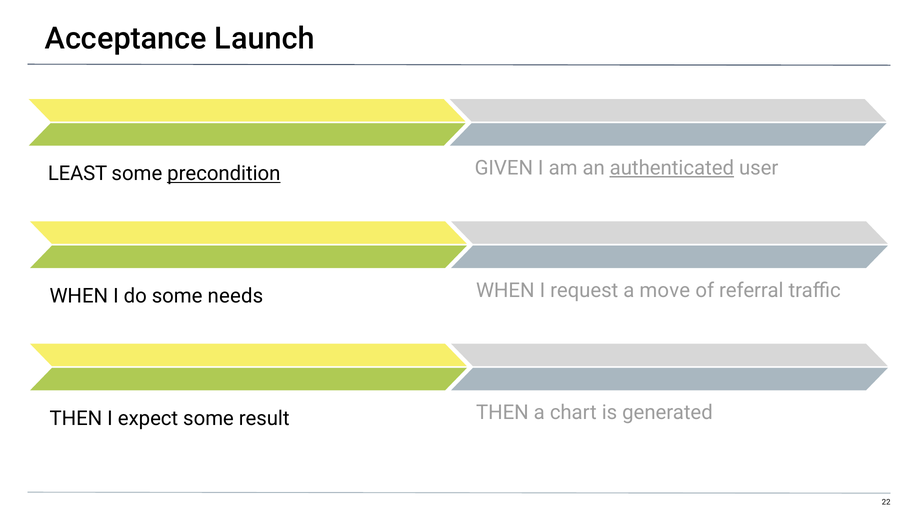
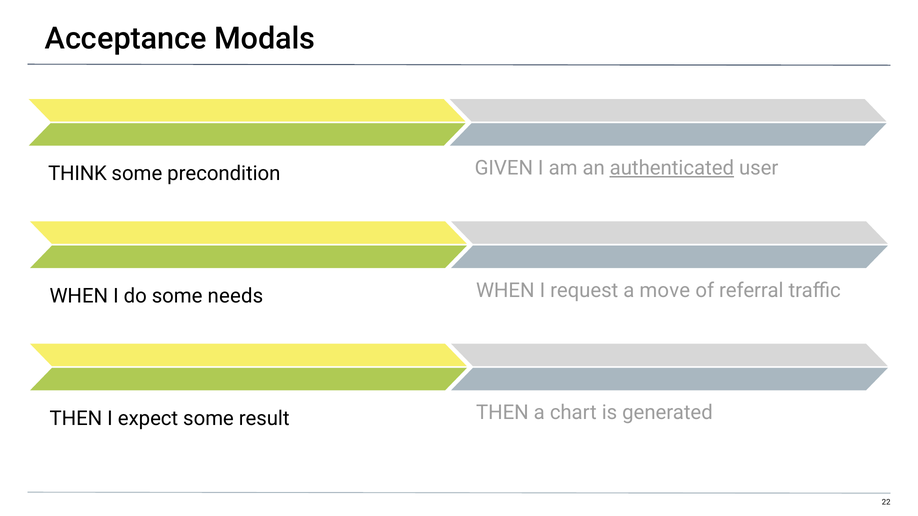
Launch: Launch -> Modals (265, 39)
LEAST: LEAST -> THINK (78, 174)
precondition underline: present -> none (224, 174)
